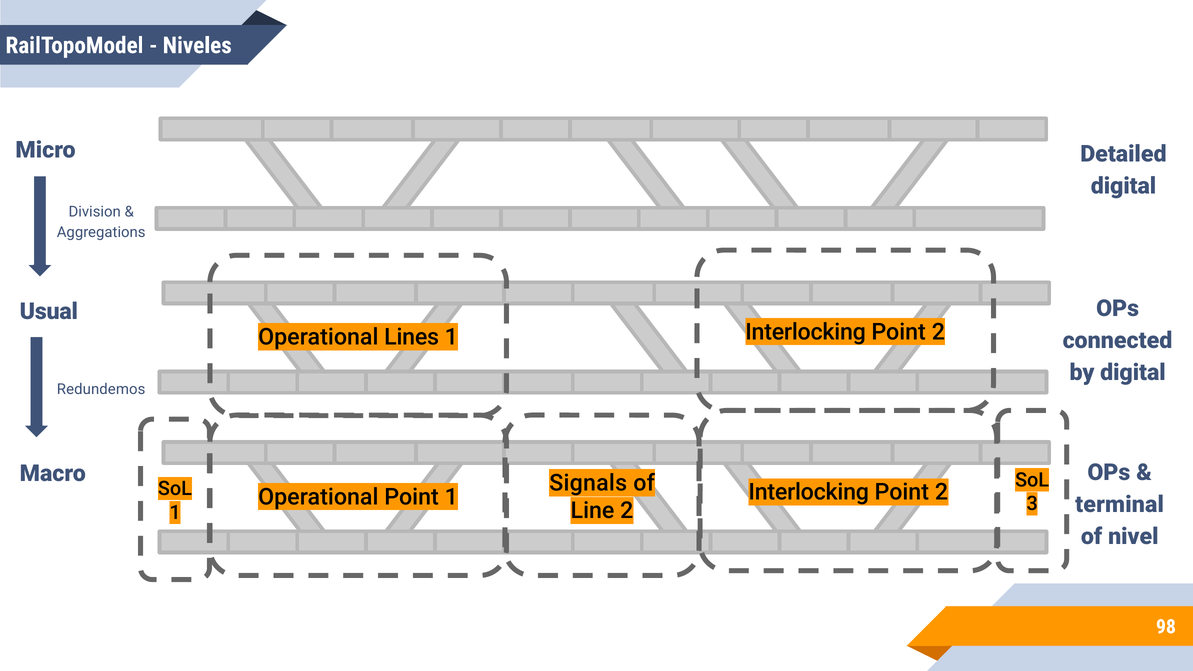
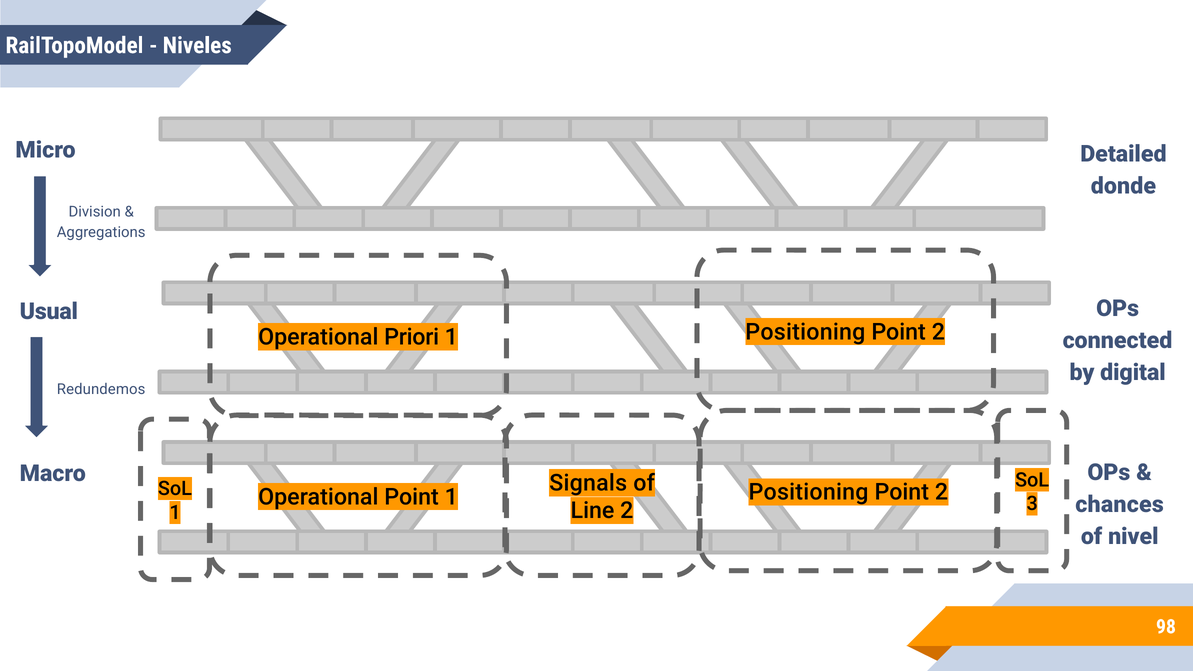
digital: digital -> donde (1123, 186)
Lines: Lines -> Priori (412, 337)
Interlocking: Interlocking -> Positioning (805, 332)
Point 1 Interlocking: Interlocking -> Positioning (808, 492)
terminal: terminal -> chances (1120, 505)
